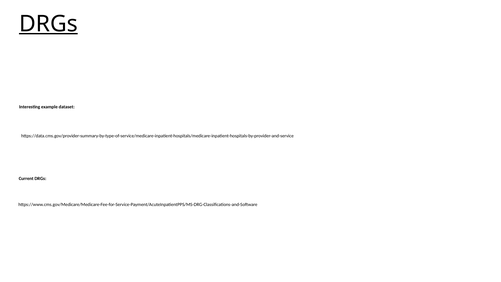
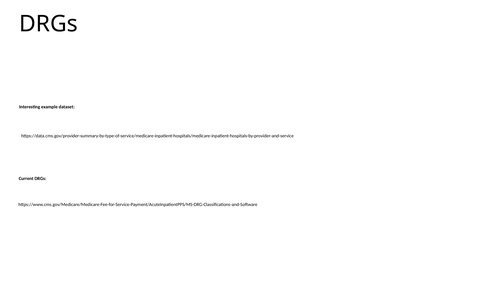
DRGs underline: present -> none (48, 24)
